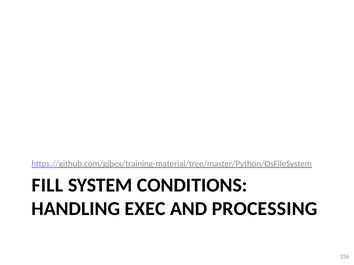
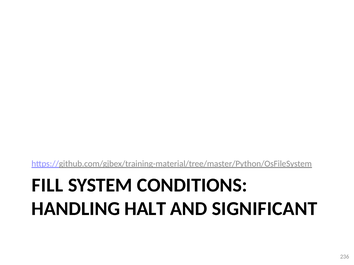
EXEC: EXEC -> HALT (145, 209)
PROCESSING: PROCESSING -> SIGNIFICANT (265, 209)
